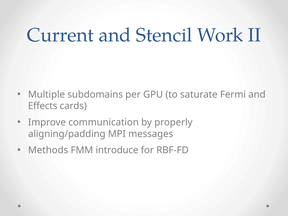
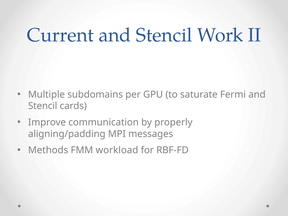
Effects: Effects -> Stencil (43, 106)
introduce: introduce -> workload (117, 150)
